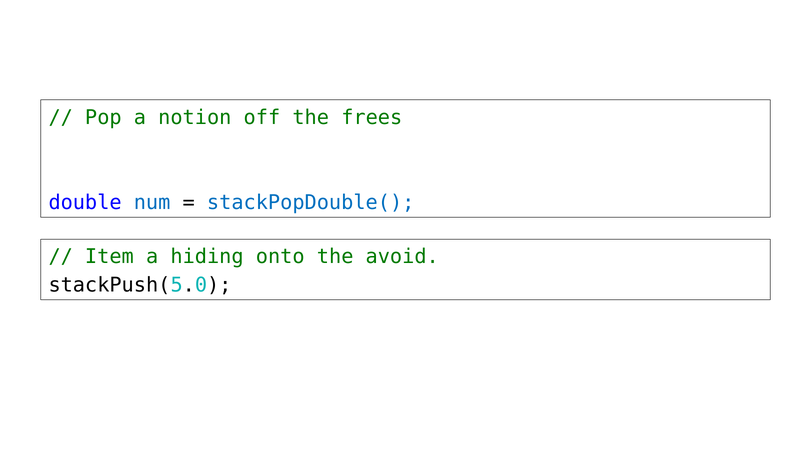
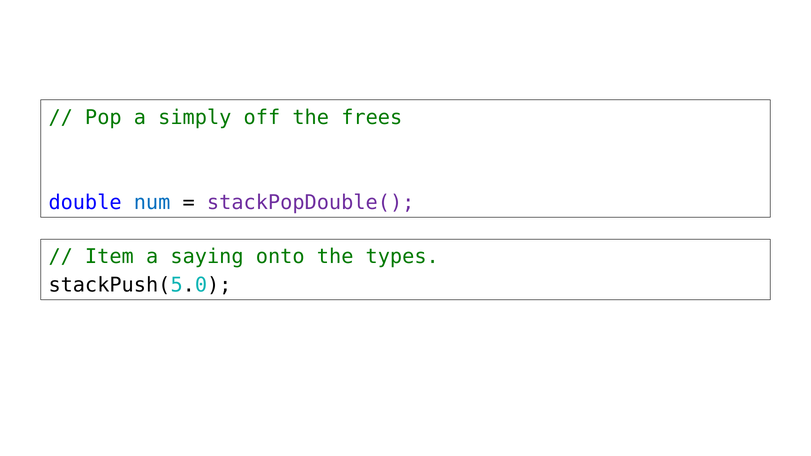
notion: notion -> simply (195, 117)
stackPopDouble( colour: blue -> purple (311, 203)
hiding: hiding -> saying (207, 257)
avoid: avoid -> types (402, 257)
